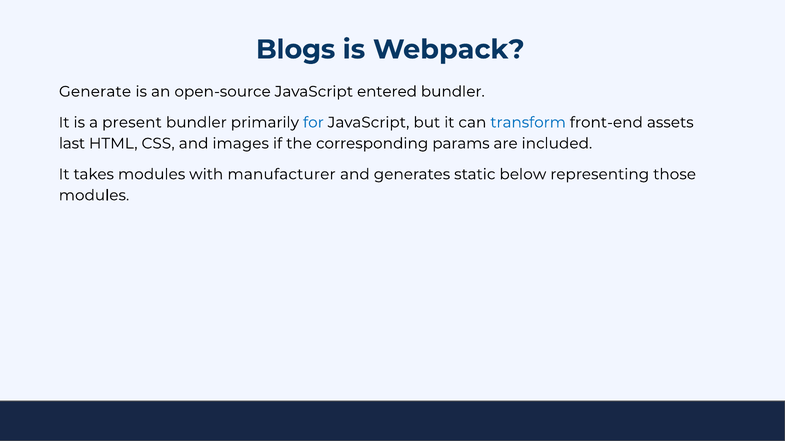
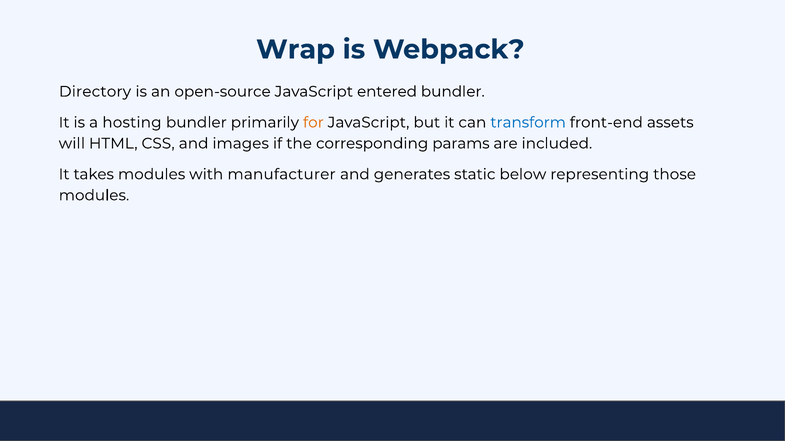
Blogs: Blogs -> Wrap (296, 50)
Generate: Generate -> Directory (95, 92)
present: present -> hosting (132, 123)
for colour: blue -> orange (313, 123)
last: last -> will (72, 144)
